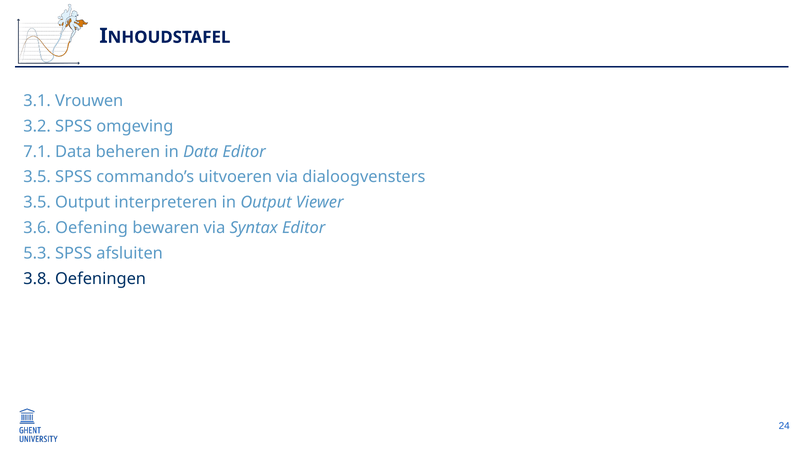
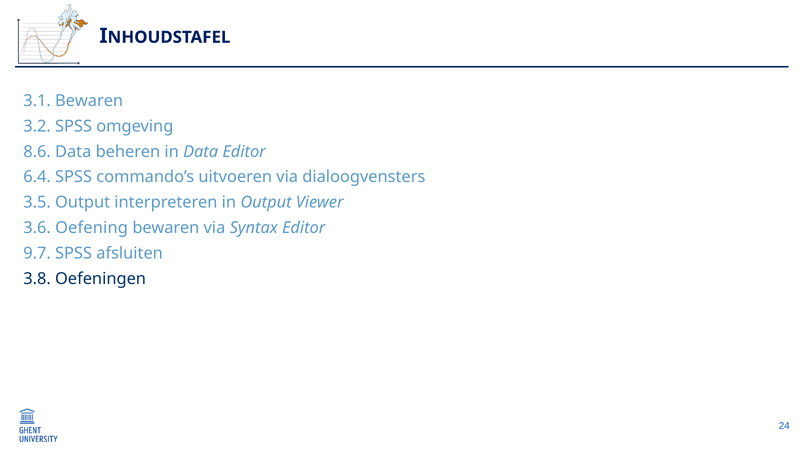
3.1 Vrouwen: Vrouwen -> Bewaren (89, 101)
7.1: 7.1 -> 8.6 (37, 152)
3.5: 3.5 -> 6.4 (37, 177)
5.3: 5.3 -> 9.7 (37, 254)
